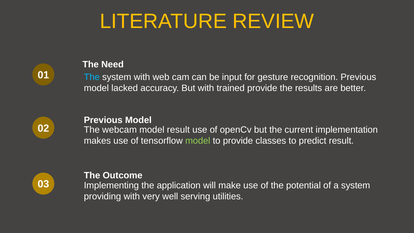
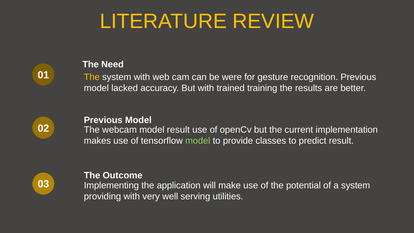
The colour: light blue -> yellow (92, 77)
input: input -> were (232, 77)
trained provide: provide -> training (262, 88)
